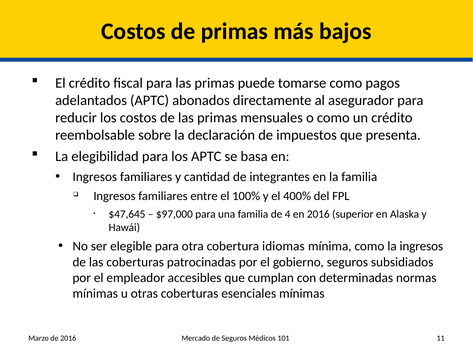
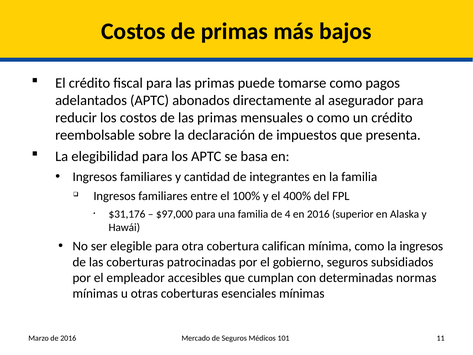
$47,645: $47,645 -> $31,176 (127, 214)
idiomas: idiomas -> califican (284, 246)
